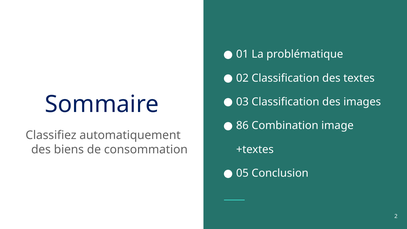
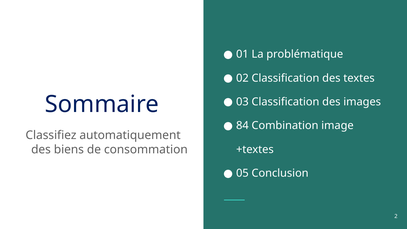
86: 86 -> 84 (242, 126)
